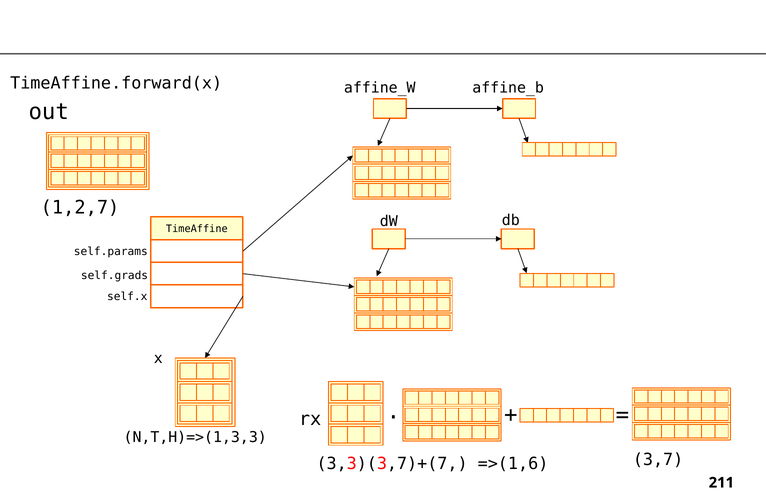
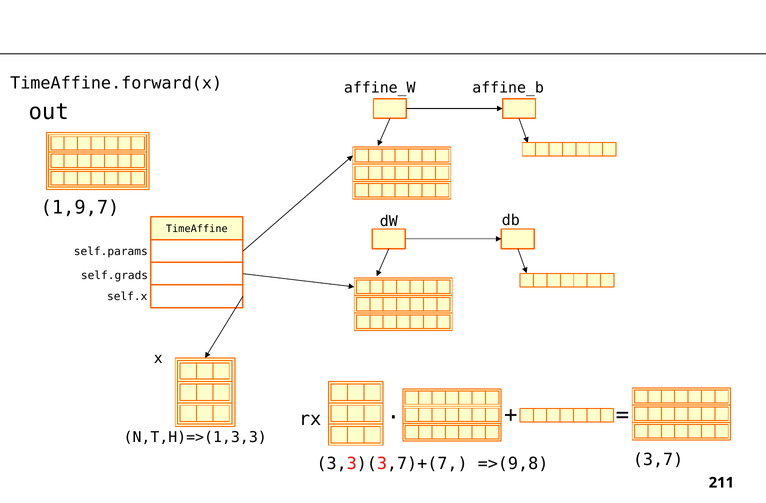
1,2,7: 1,2,7 -> 1,9,7 (80, 208)
=>(1,6: =>(1,6 -> =>(9,8 (513, 464)
